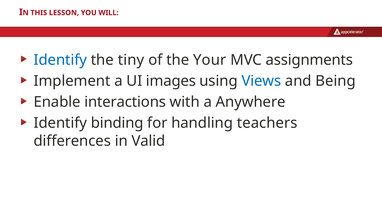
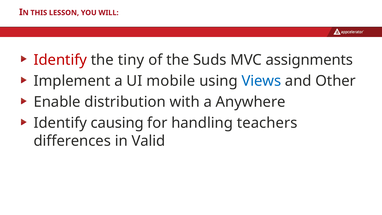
Identify colour: blue -> red (60, 60)
Your: Your -> Suds (210, 60)
images: images -> mobile (171, 81)
Being: Being -> Other (336, 81)
interactions: interactions -> distribution (125, 102)
binding: binding -> causing (117, 123)
